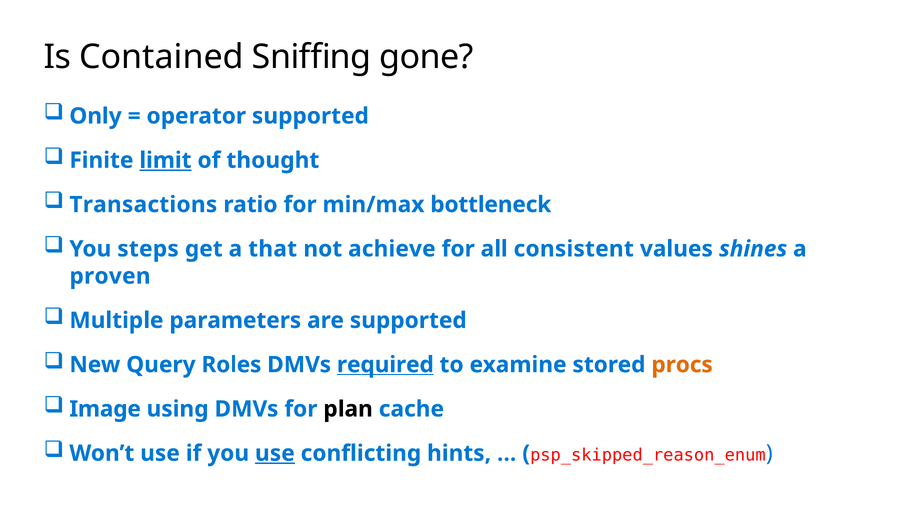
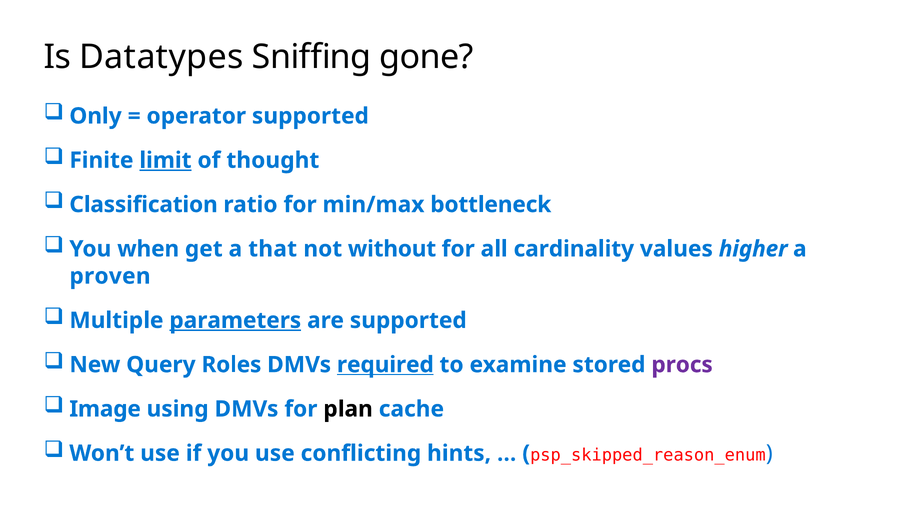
Contained: Contained -> Datatypes (161, 57)
Transactions: Transactions -> Classification (144, 205)
steps: steps -> when (148, 249)
achieve: achieve -> without (392, 249)
consistent: consistent -> cardinality (574, 249)
shines: shines -> higher (753, 249)
parameters underline: none -> present (235, 320)
procs colour: orange -> purple (682, 365)
use underline: present -> none (275, 453)
